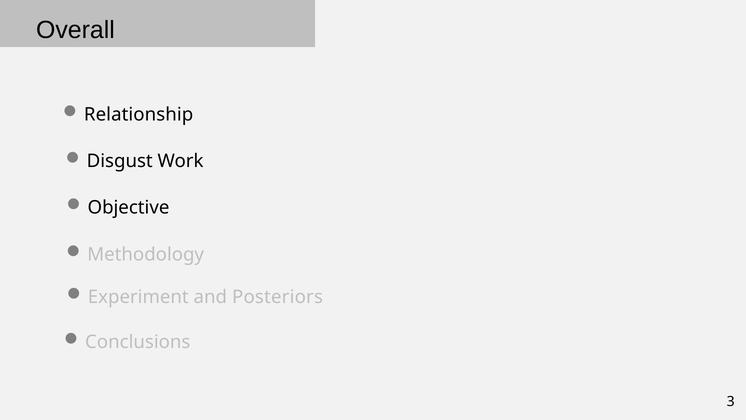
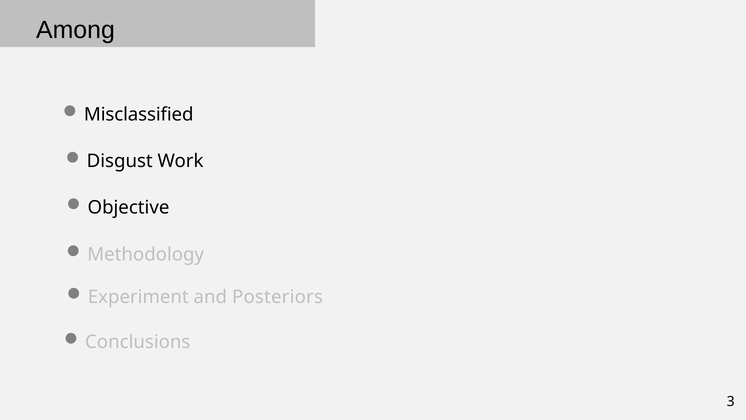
Overall: Overall -> Among (75, 30)
Relationship: Relationship -> Misclassified (139, 114)
